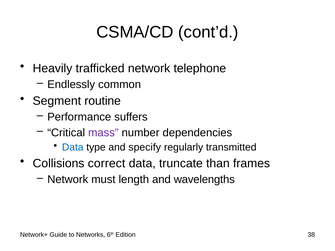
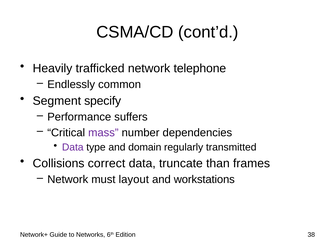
routine: routine -> specify (103, 101)
Data colour: blue -> purple (73, 148)
specify: specify -> domain (145, 148)
length: length -> layout (134, 180)
wavelengths: wavelengths -> workstations (204, 180)
